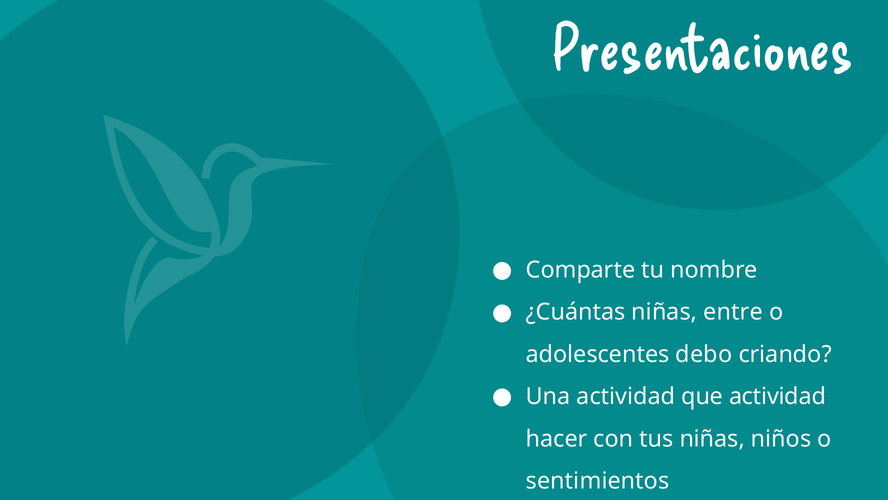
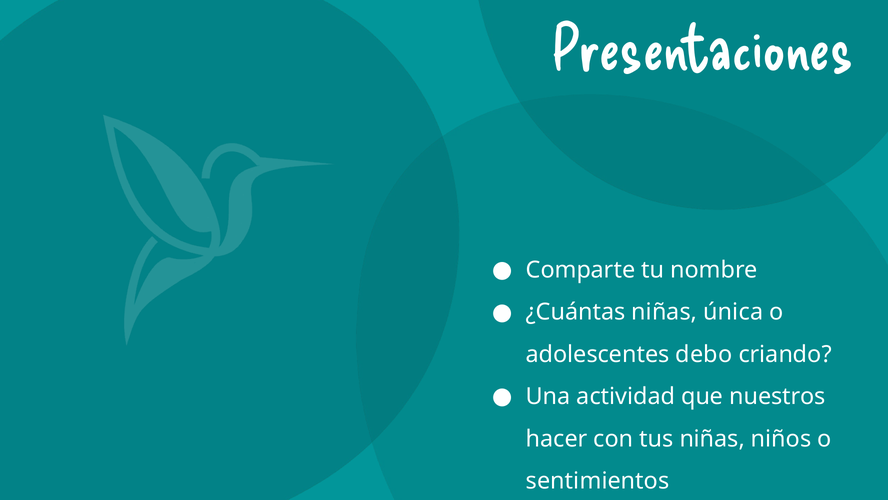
entre: entre -> única (733, 312)
que actividad: actividad -> nuestros (777, 396)
